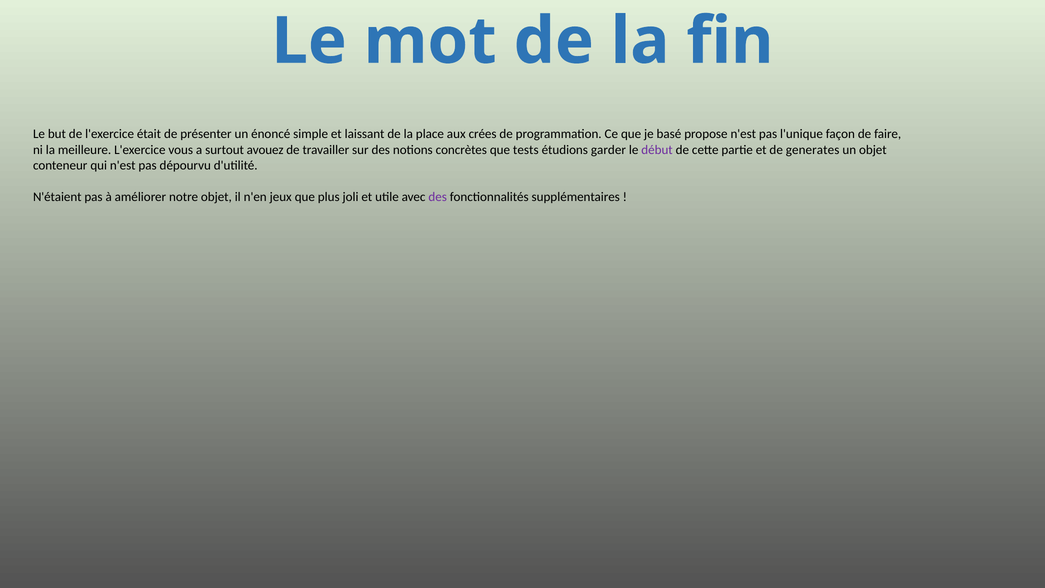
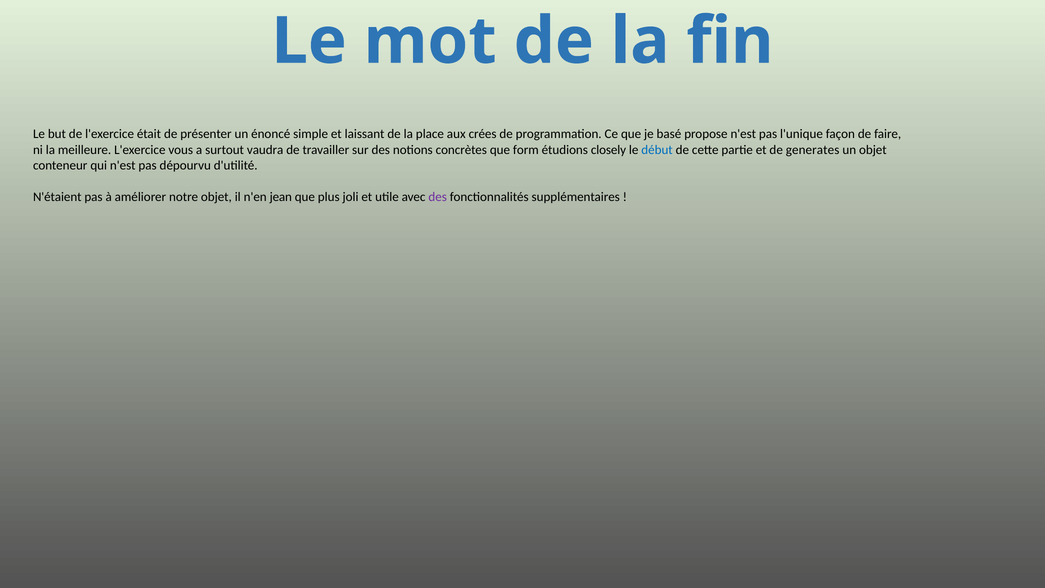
avouez: avouez -> vaudra (265, 150)
tests: tests -> form (526, 150)
garder: garder -> closely (609, 150)
début colour: purple -> blue (657, 150)
jeux: jeux -> jean (281, 197)
